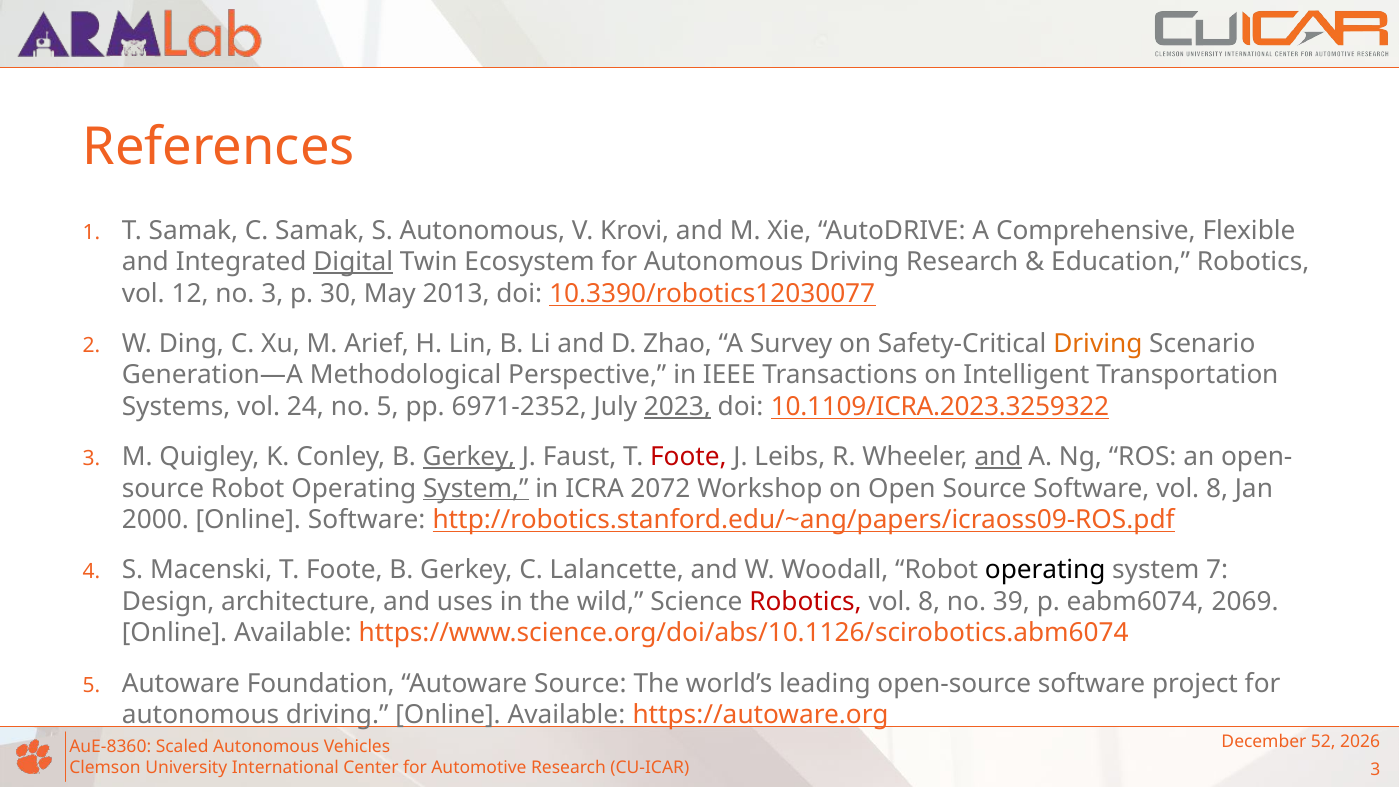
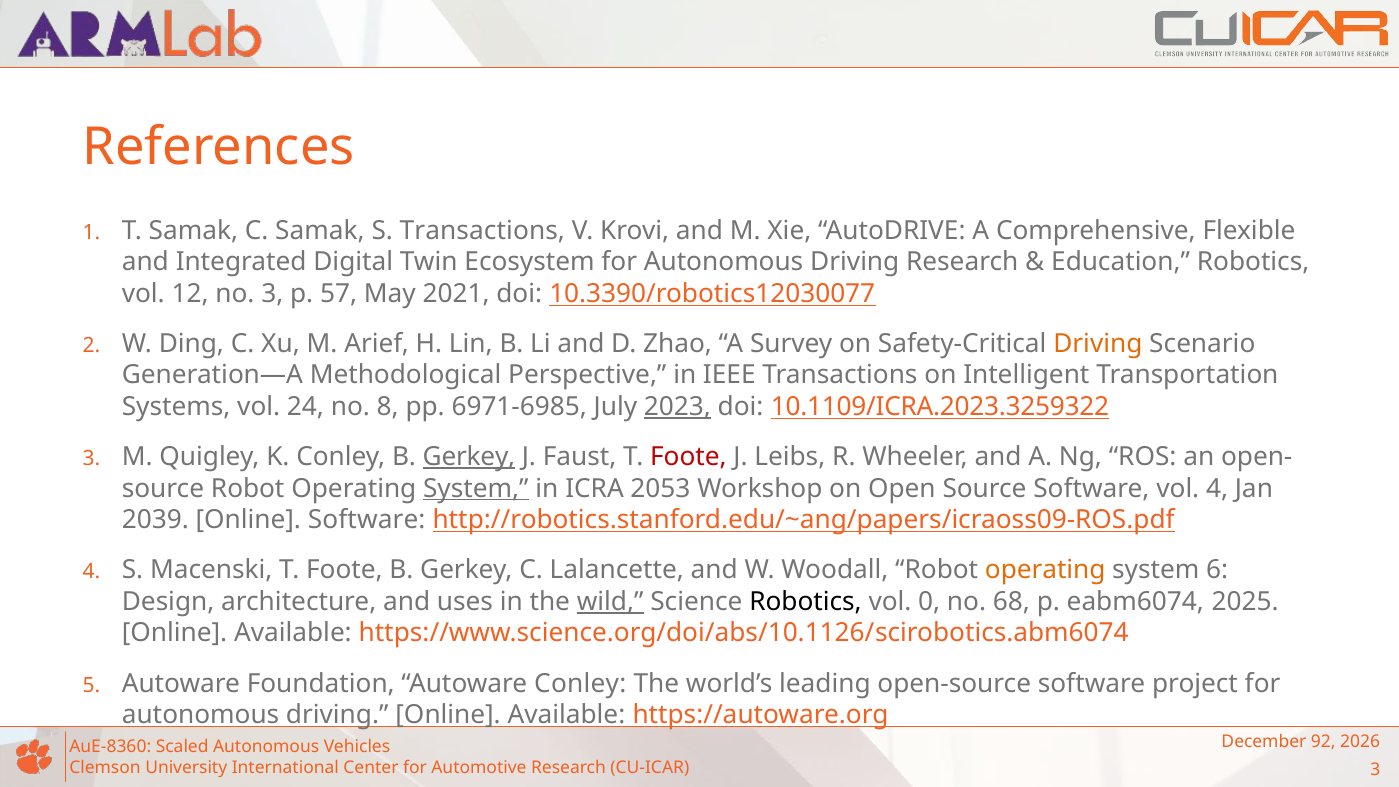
S Autonomous: Autonomous -> Transactions (482, 230)
Digital underline: present -> none (353, 262)
30: 30 -> 57 (339, 293)
2013: 2013 -> 2021 (456, 293)
no 5: 5 -> 8 (388, 407)
6971-2352: 6971-2352 -> 6971-6985 (519, 407)
and underline: present -> none (998, 457)
2072: 2072 -> 2053 (660, 488)
Software vol 8: 8 -> 4 (1217, 488)
2000: 2000 -> 2039 (155, 520)
operating colour: black -> orange (1045, 570)
7: 7 -> 6 (1217, 570)
wild underline: none -> present (610, 602)
Robotics colour: red -> black (805, 602)
8: 8 -> 0 (929, 602)
39: 39 -> 68 (1011, 602)
2069: 2069 -> 2025 (1245, 602)
Autoware Source: Source -> Conley (580, 683)
52: 52 -> 92 (1323, 742)
